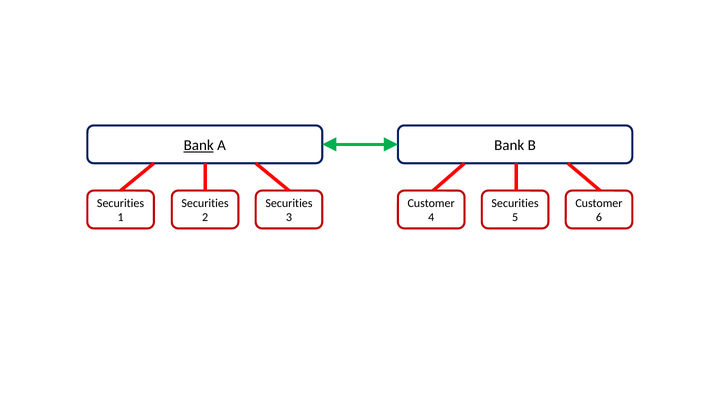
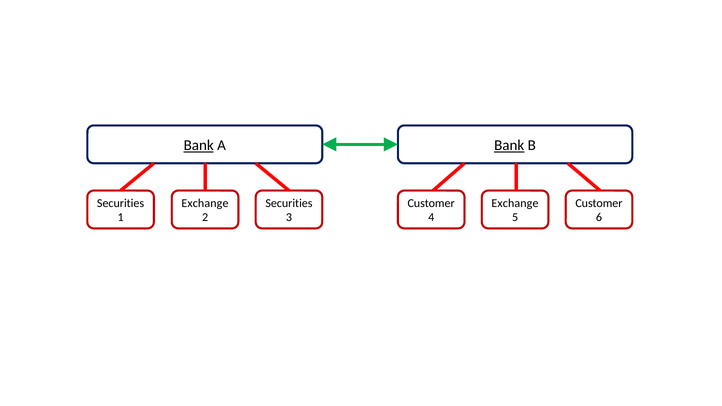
Bank underline: none -> present (509, 145)
Securities: Securities -> Exchange (205, 203)
Securities: Securities -> Exchange (515, 203)
